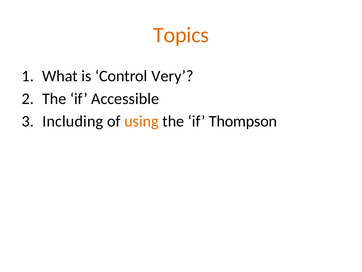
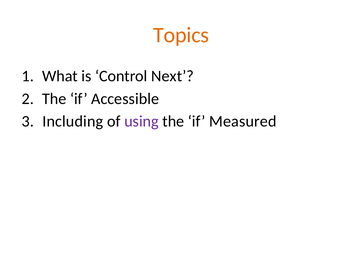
Very: Very -> Next (172, 76)
using colour: orange -> purple (141, 121)
Thompson: Thompson -> Measured (243, 121)
